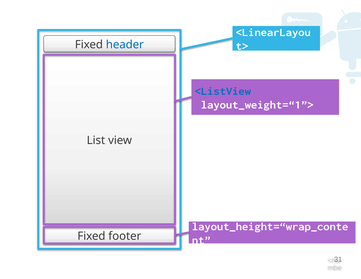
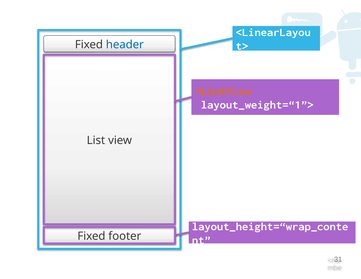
<ListView colour: blue -> orange (223, 91)
